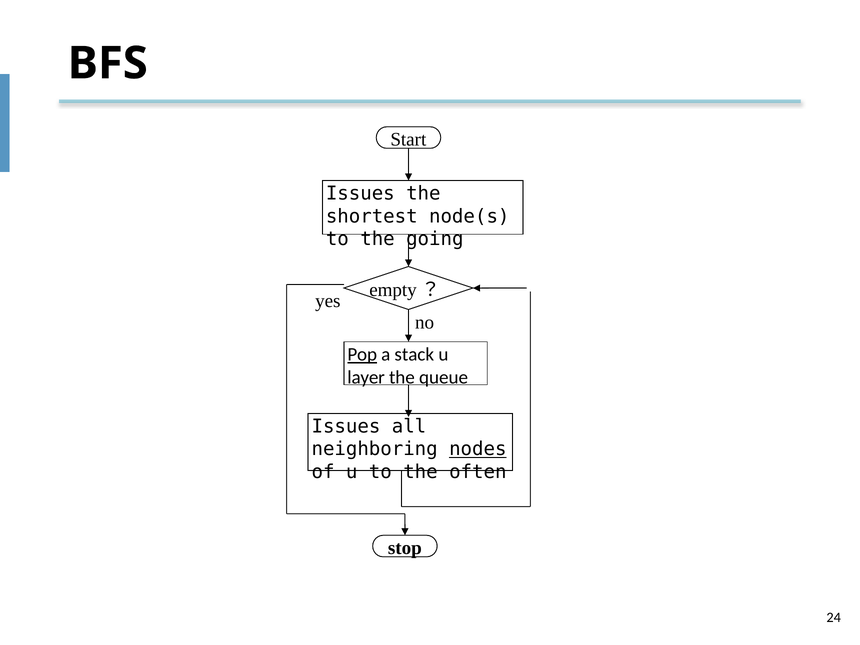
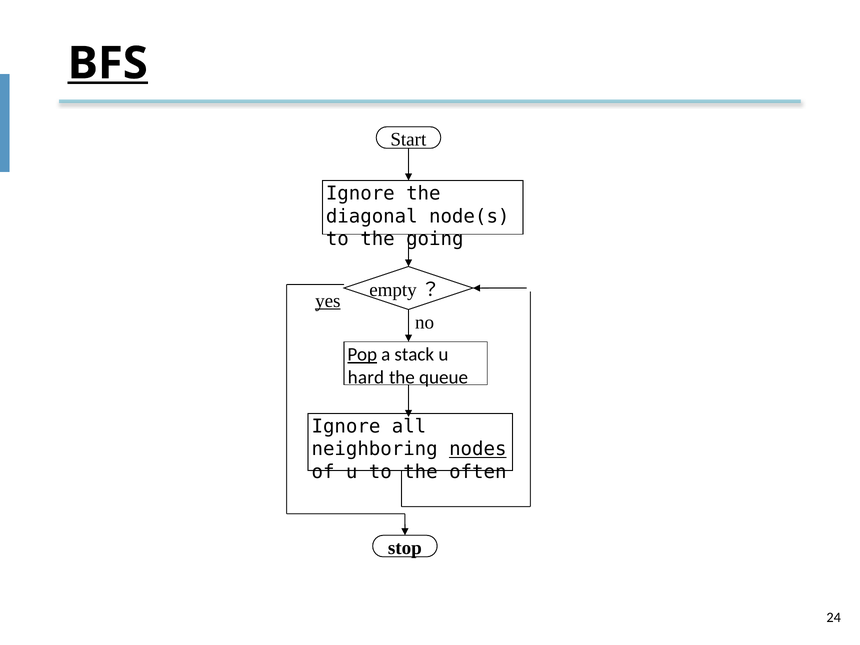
BFS underline: none -> present (108, 63)
Issues: Issues -> Ignore (360, 193)
shortest: shortest -> diagonal (372, 216)
yes underline: none -> present (328, 301)
layer: layer -> hard (366, 377)
Issues: Issues -> Ignore (346, 426)
